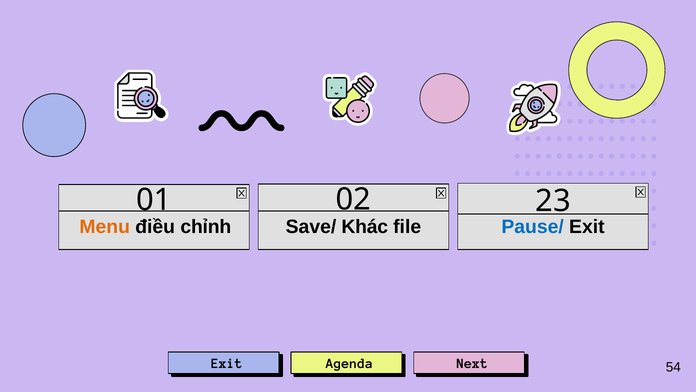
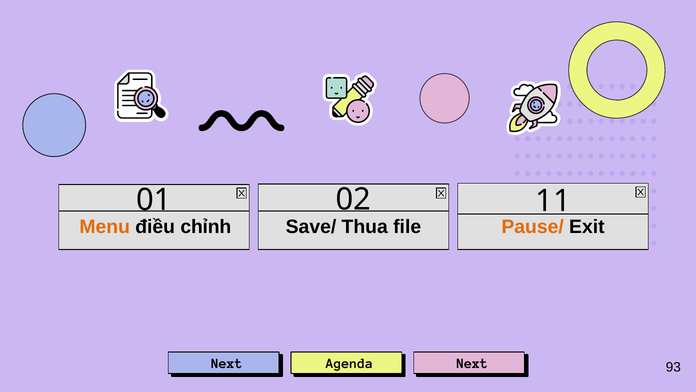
23: 23 -> 11 (553, 201)
Khác: Khác -> Thua (365, 227)
Pause/ colour: blue -> orange (533, 227)
Exit: Exit -> Next (227, 363)
54: 54 -> 93 (673, 367)
